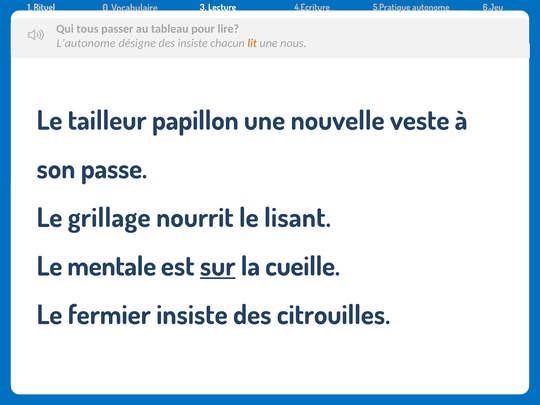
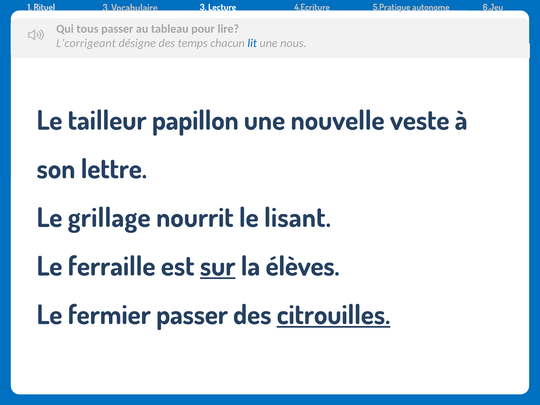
Rituel 0: 0 -> 3 (106, 8)
L’autonome: L’autonome -> L’corrigeant (86, 43)
des insiste: insiste -> temps (193, 43)
lit colour: orange -> blue (252, 43)
passe: passe -> lettre (114, 169)
mentale: mentale -> ferraille (112, 267)
cueille: cueille -> élèves (303, 267)
fermier insiste: insiste -> passer (192, 315)
citrouilles underline: none -> present (334, 315)
